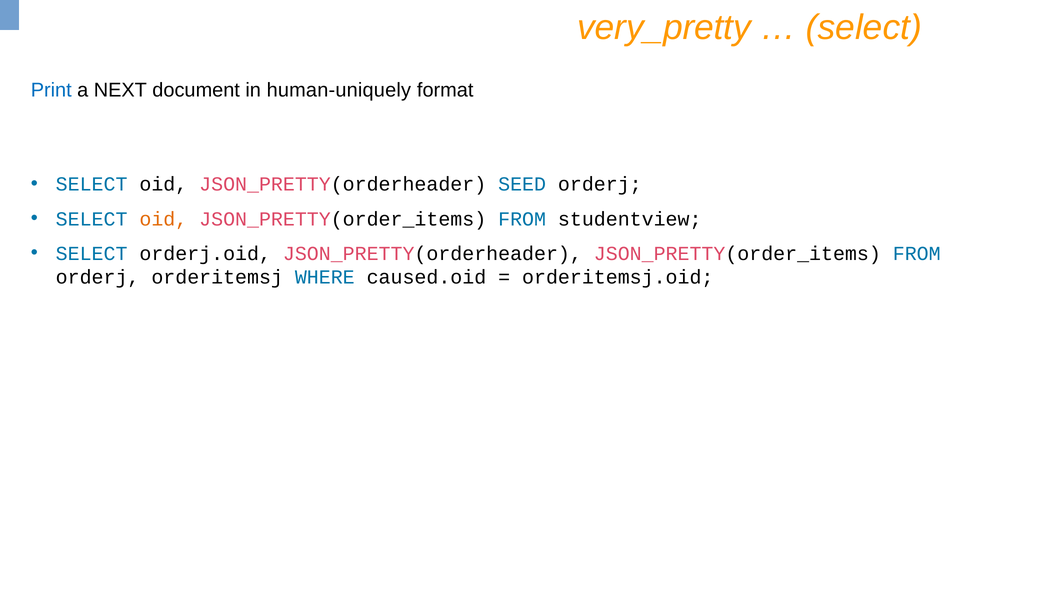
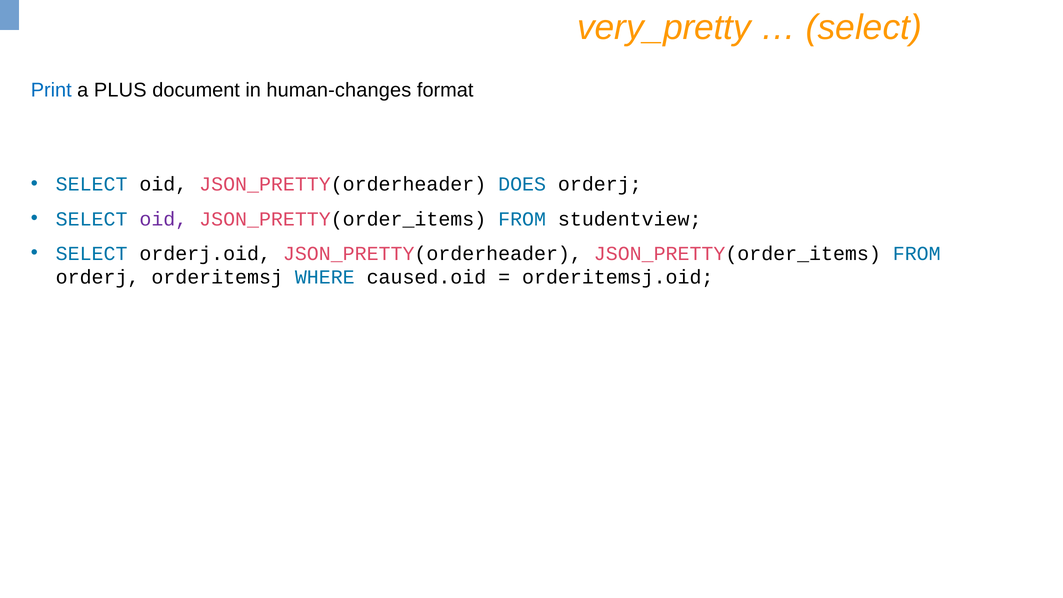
NEXT: NEXT -> PLUS (120, 90)
human-uniquely: human-uniquely -> human-changes (339, 90)
SEED: SEED -> DOES (522, 184)
oid colour: orange -> purple (163, 219)
